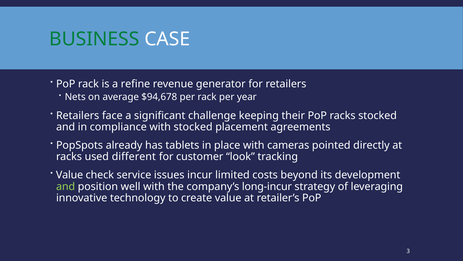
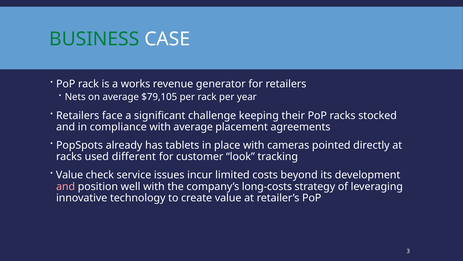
refine: refine -> works (136, 84)
$94,678: $94,678 -> $79,105 (159, 97)
with stocked: stocked -> average (193, 127)
and colour: light green -> pink (66, 186)
long-incur: long-incur -> long-costs (267, 186)
